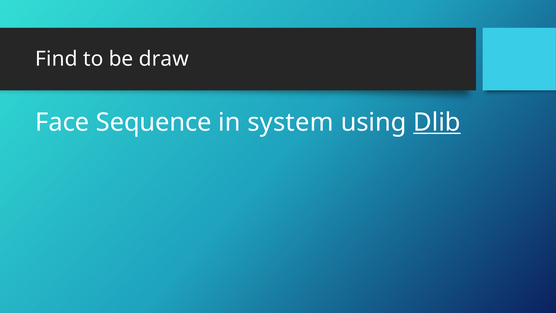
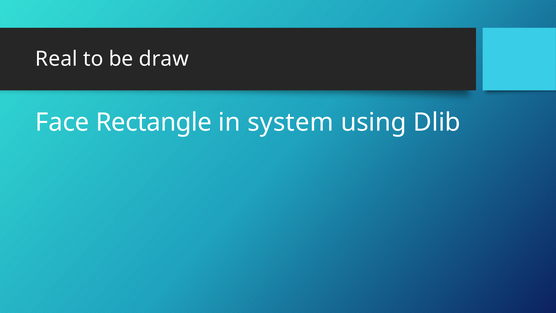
Find: Find -> Real (56, 59)
Sequence: Sequence -> Rectangle (154, 122)
Dlib underline: present -> none (437, 122)
